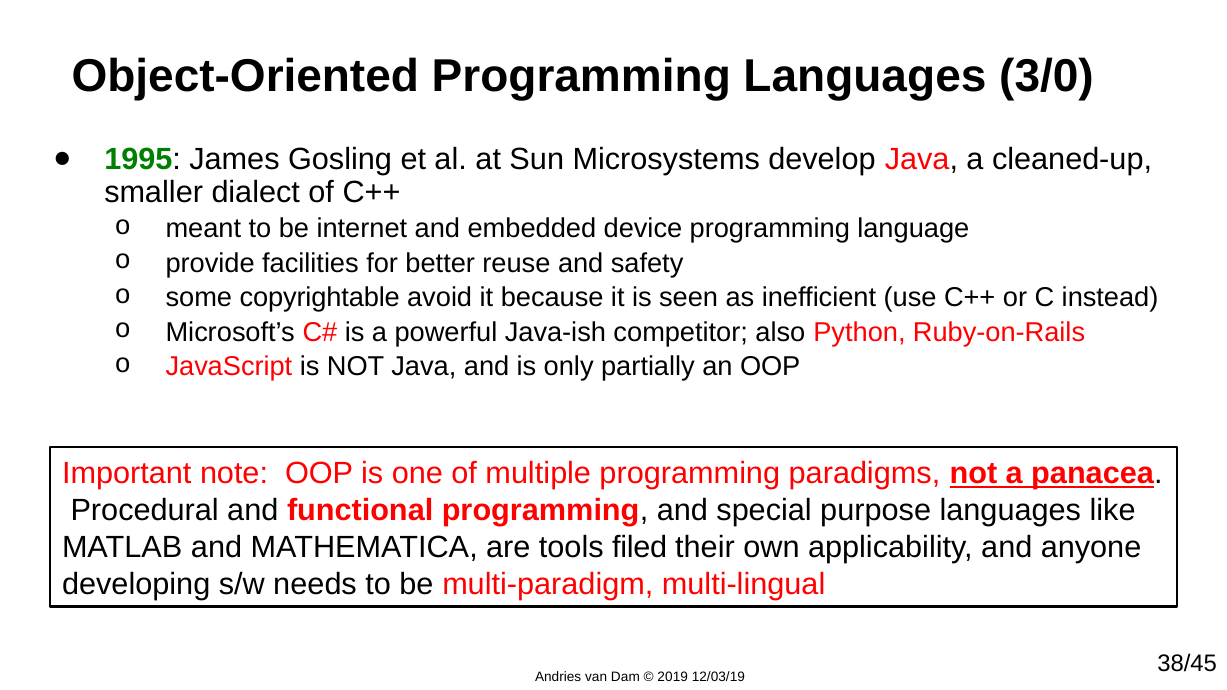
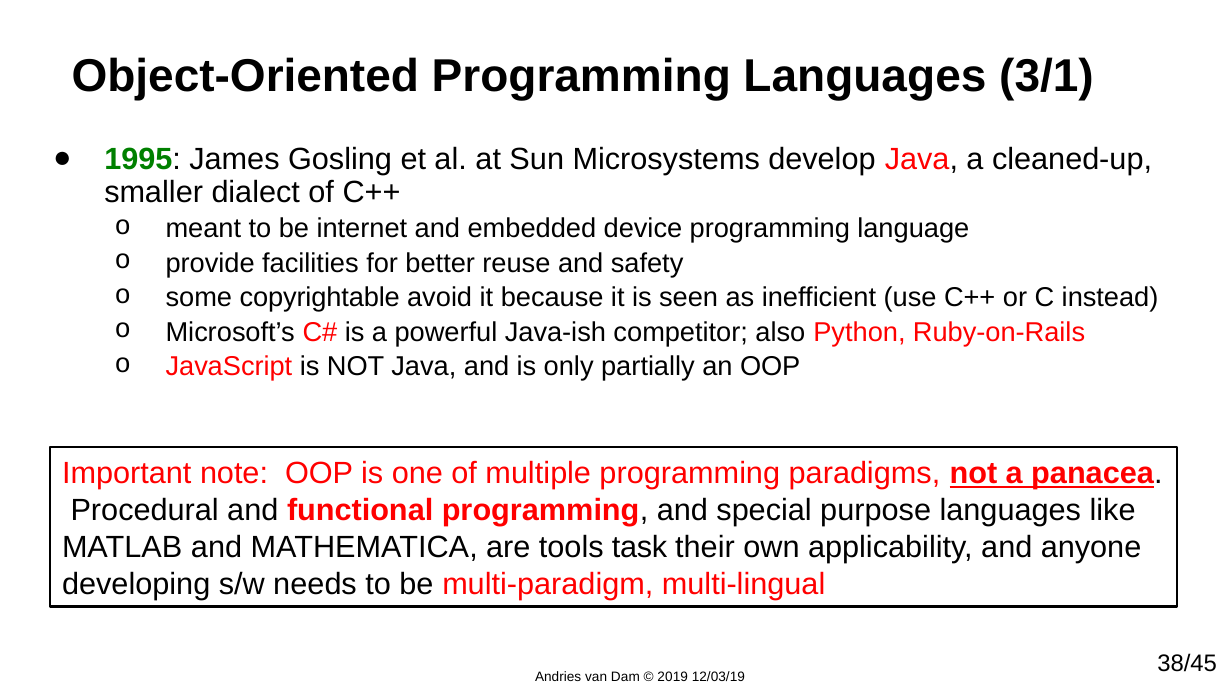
3/0: 3/0 -> 3/1 (1046, 76)
filed: filed -> task (640, 547)
